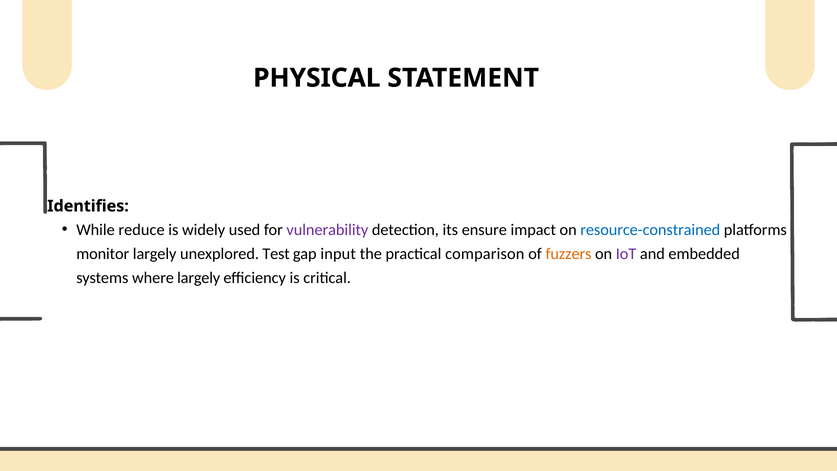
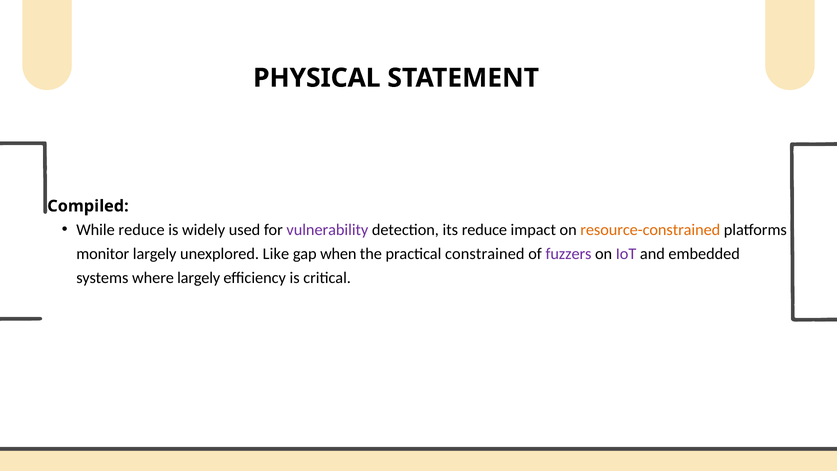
Identifies: Identifies -> Compiled (88, 206)
its ensure: ensure -> reduce (484, 230)
resource-constrained colour: blue -> orange (650, 230)
Test: Test -> Like (276, 254)
input: input -> when (338, 254)
comparison: comparison -> constrained (485, 254)
fuzzers colour: orange -> purple (568, 254)
